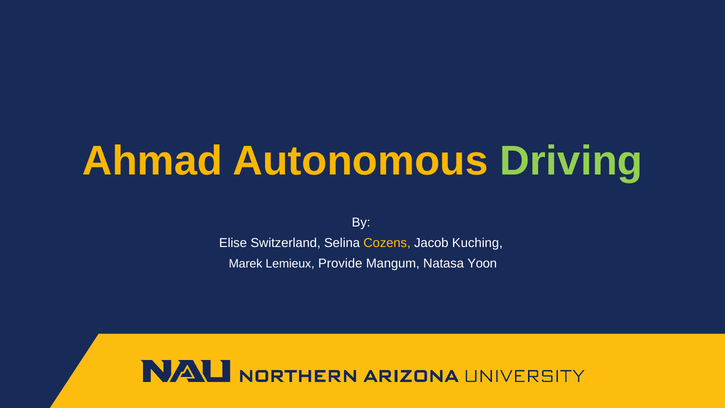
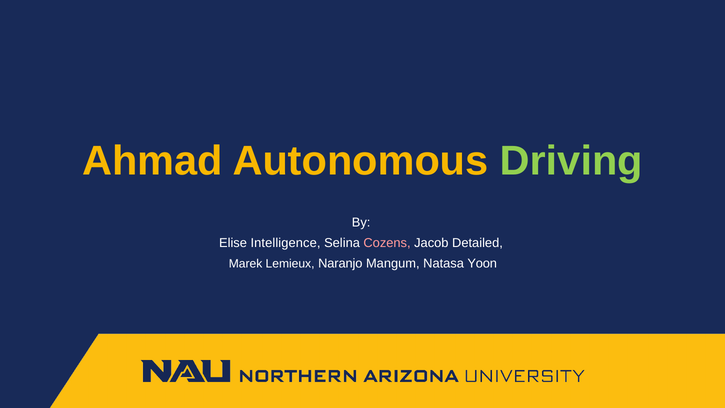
Switzerland: Switzerland -> Intelligence (286, 243)
Cozens colour: yellow -> pink (387, 243)
Kuching: Kuching -> Detailed (477, 243)
Provide: Provide -> Naranjo (340, 264)
